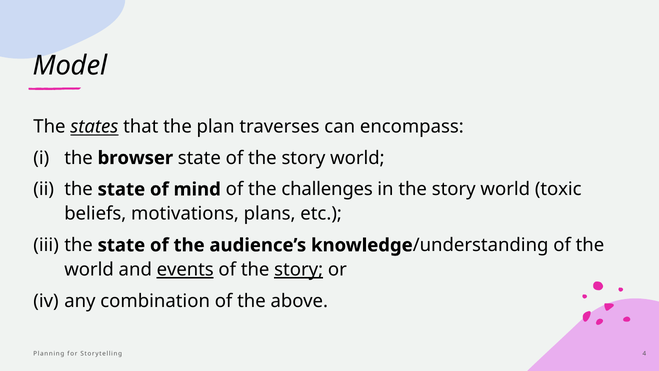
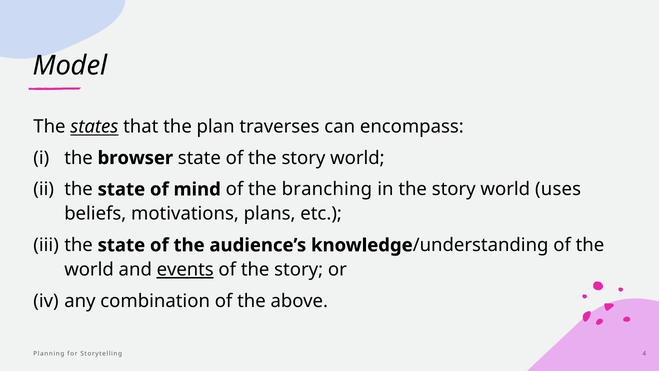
challenges: challenges -> branching (327, 189)
toxic: toxic -> uses (558, 189)
story underline: present -> none (299, 270)
